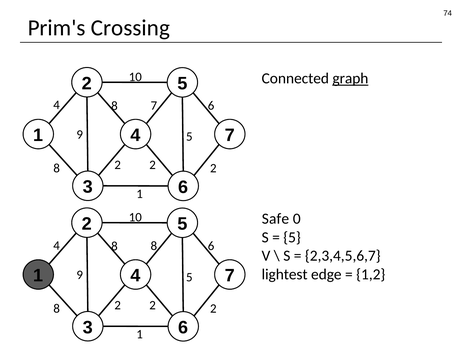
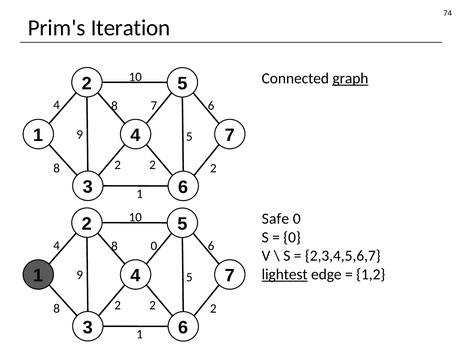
Crossing: Crossing -> Iteration (130, 28)
5: 5 -> 0 (292, 237)
8 8: 8 -> 0 (154, 246)
lightest underline: none -> present (285, 274)
